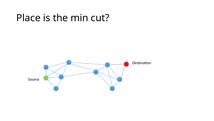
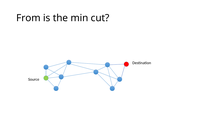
Place: Place -> From (28, 18)
